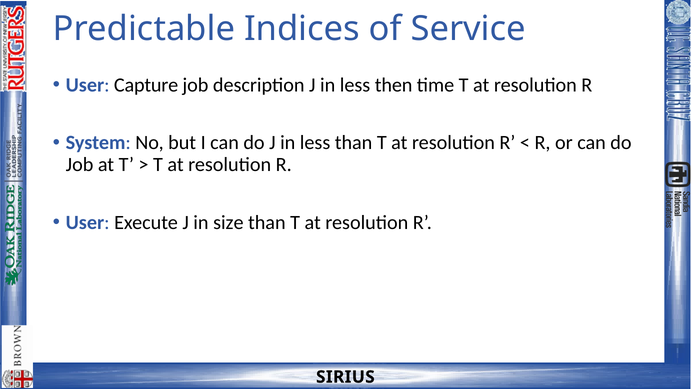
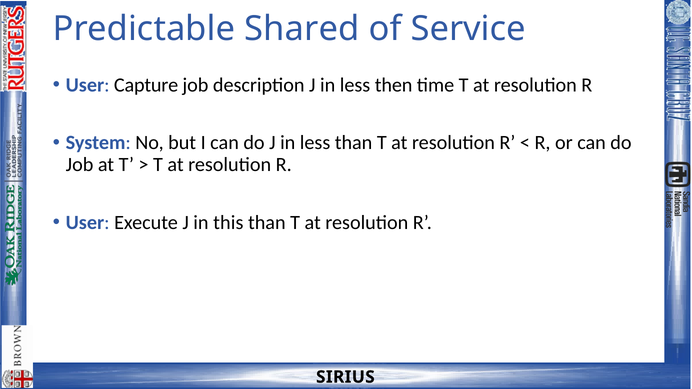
Indices: Indices -> Shared (302, 29)
size: size -> this (228, 223)
